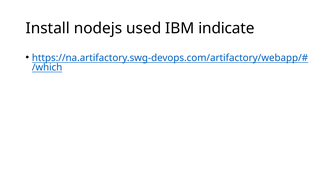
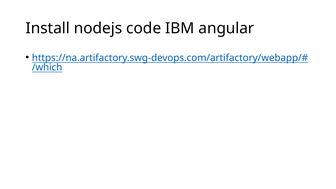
used: used -> code (144, 28)
indicate: indicate -> angular (226, 28)
